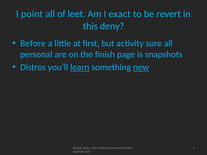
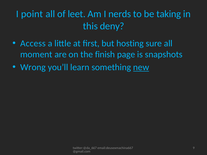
exact: exact -> nerds (120, 14)
revert: revert -> taking (169, 14)
Before: Before -> Access (33, 43)
activity: activity -> hosting (130, 43)
personal: personal -> moment (36, 54)
Distros: Distros -> Wrong (33, 67)
learn underline: present -> none (80, 67)
